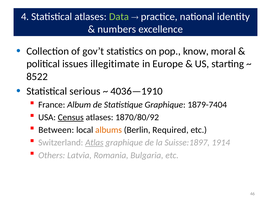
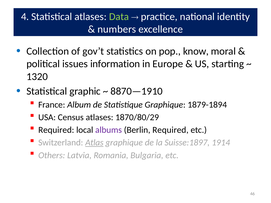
illegitimate: illegitimate -> information (115, 64)
8522: 8522 -> 1320 (37, 77)
serious: serious -> graphic (85, 91)
4036—1910: 4036—1910 -> 8870—1910 (137, 91)
1879-7404: 1879-7404 -> 1879-1894 (207, 105)
Census underline: present -> none (71, 117)
1870/80/92: 1870/80/92 -> 1870/80/29 (137, 117)
Between: Between -> Required (56, 130)
albums colour: orange -> purple (109, 130)
